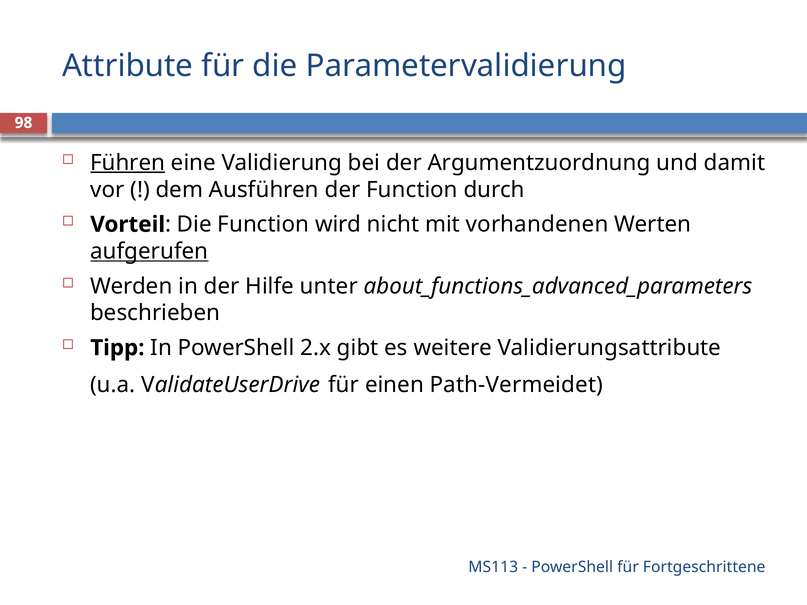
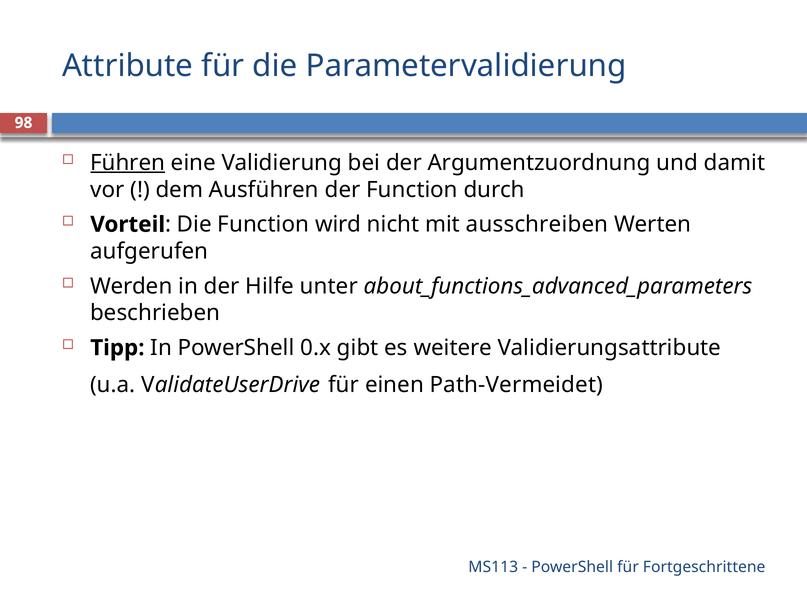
vorhandenen: vorhandenen -> ausschreiben (537, 224)
aufgerufen underline: present -> none (149, 251)
2.x: 2.x -> 0.x (316, 348)
